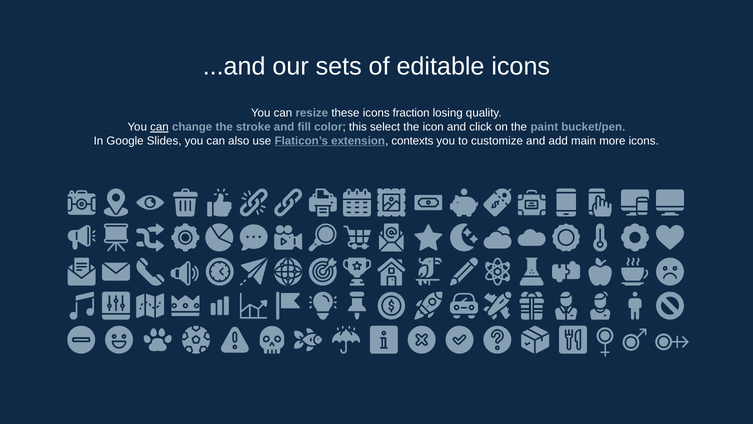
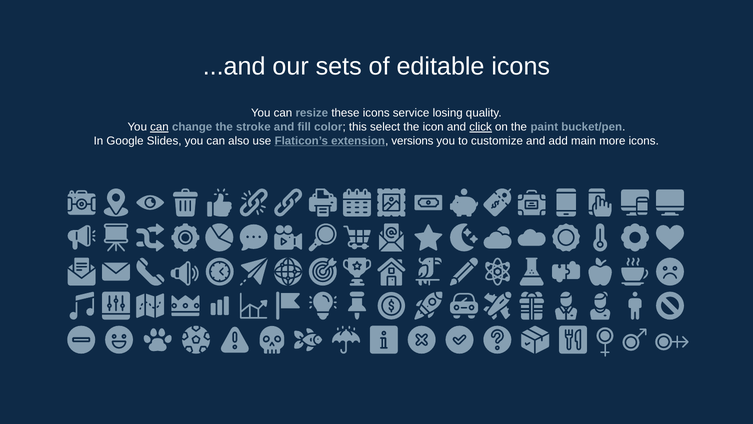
fraction: fraction -> service (411, 113)
click underline: none -> present (481, 127)
contexts: contexts -> versions (412, 141)
